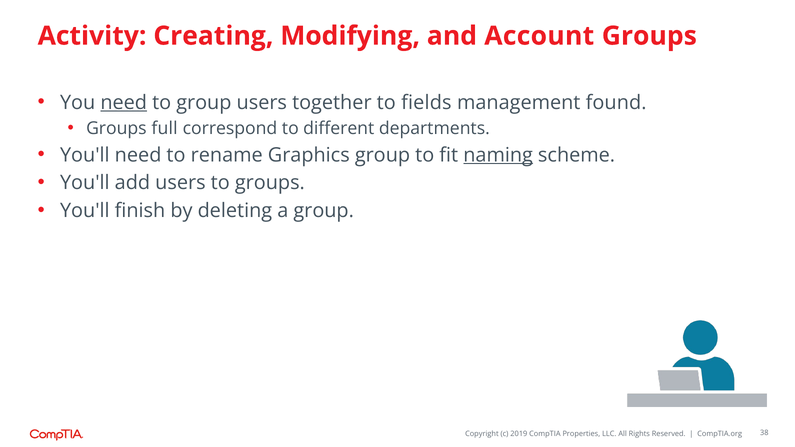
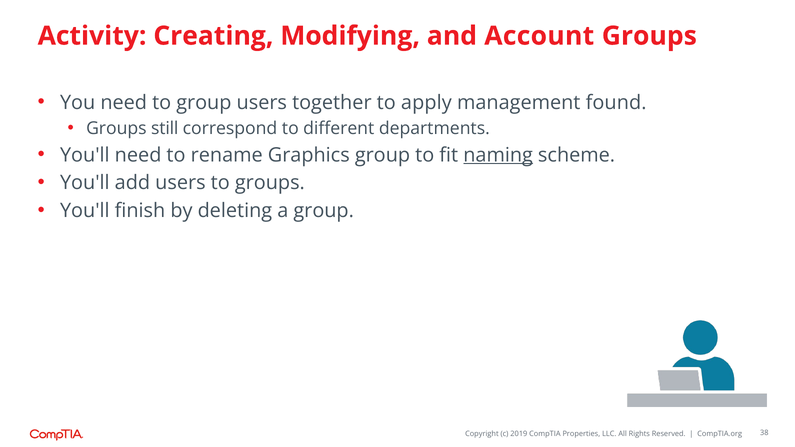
need underline: present -> none (124, 103)
fields: fields -> apply (426, 103)
full: full -> still (165, 128)
